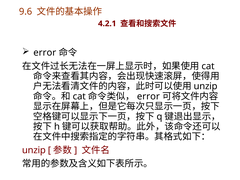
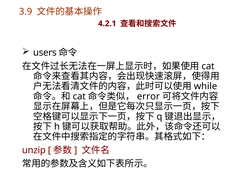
9.6: 9.6 -> 3.9 (26, 12)
error: error -> users (45, 53)
unzip: unzip -> while (205, 86)
